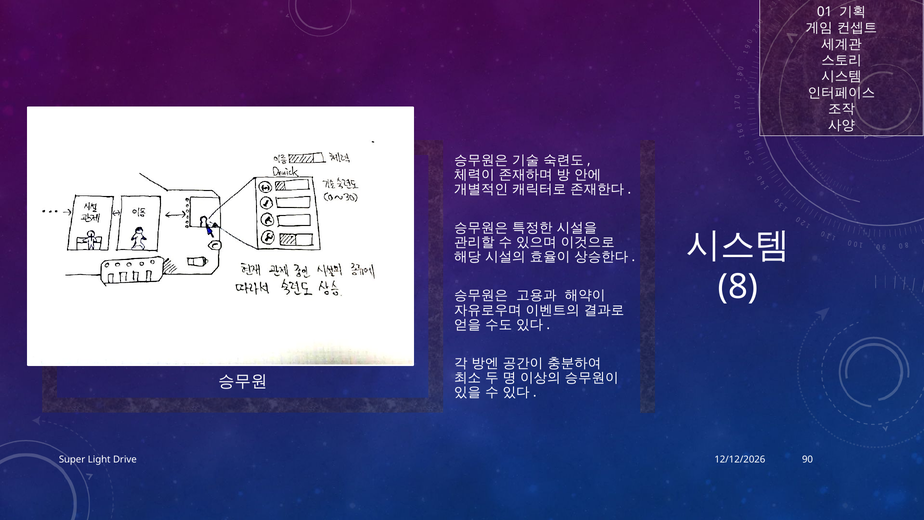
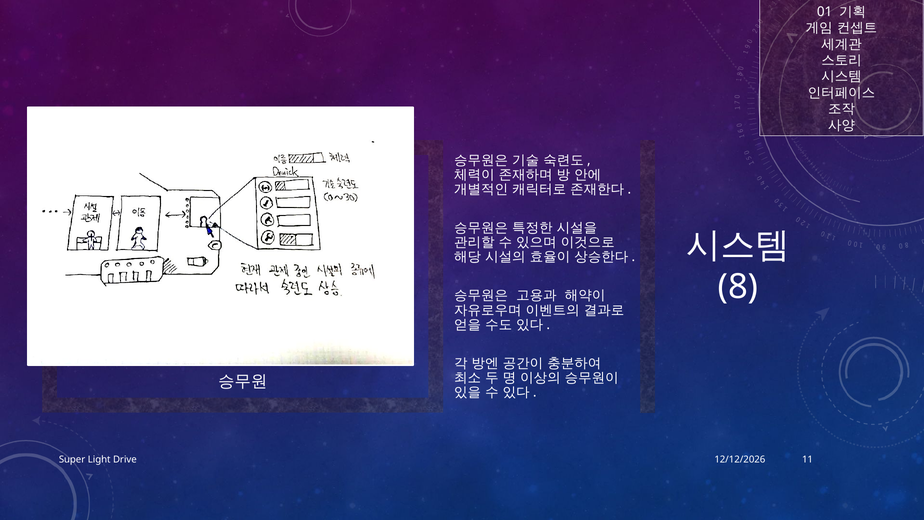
90: 90 -> 11 (808, 459)
